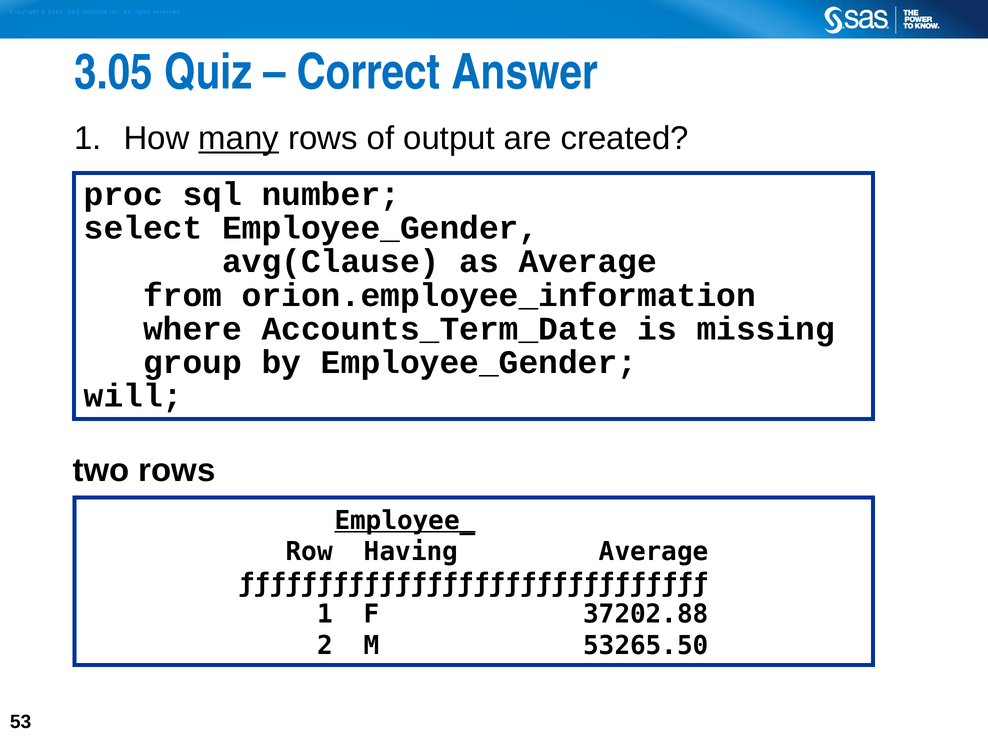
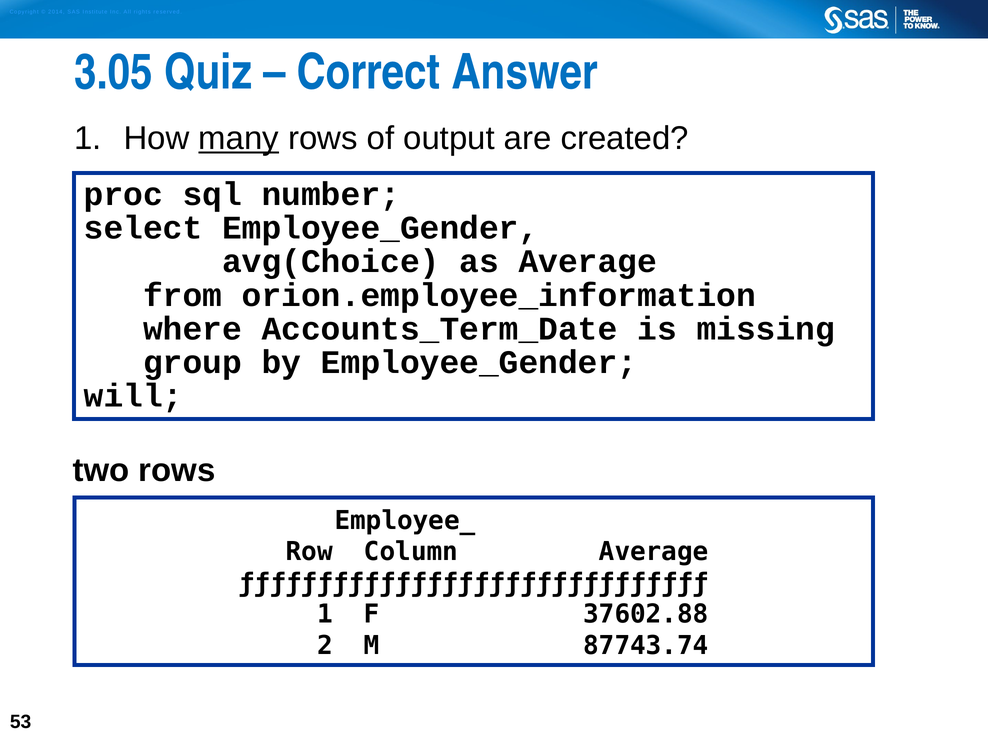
avg(Clause: avg(Clause -> avg(Choice (331, 262)
Employee_ underline: present -> none (405, 521)
Having: Having -> Column (411, 552)
37202.88: 37202.88 -> 37602.88 (646, 614)
53265.50: 53265.50 -> 87743.74 (646, 646)
